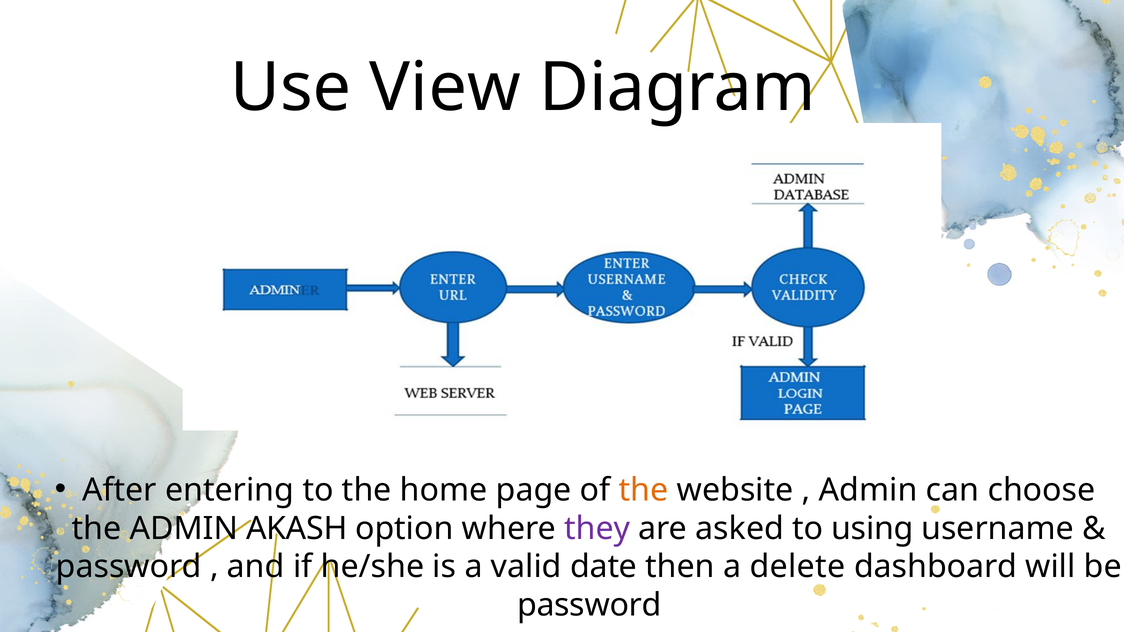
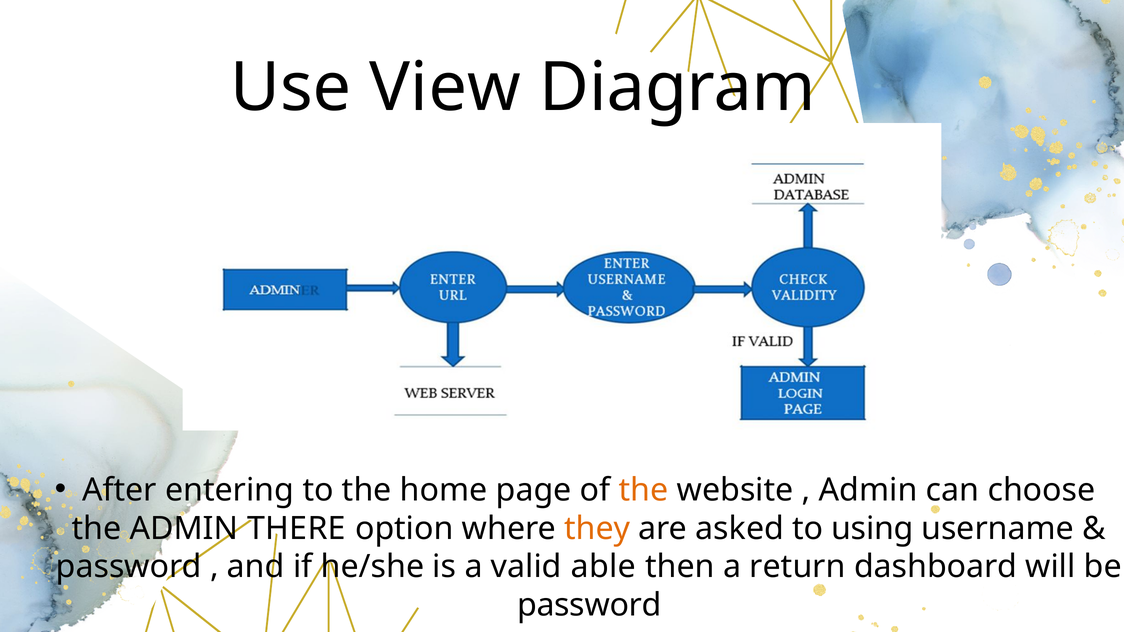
AKASH: AKASH -> THERE (296, 529)
they colour: purple -> orange (597, 529)
date: date -> able (603, 567)
delete: delete -> return (798, 567)
